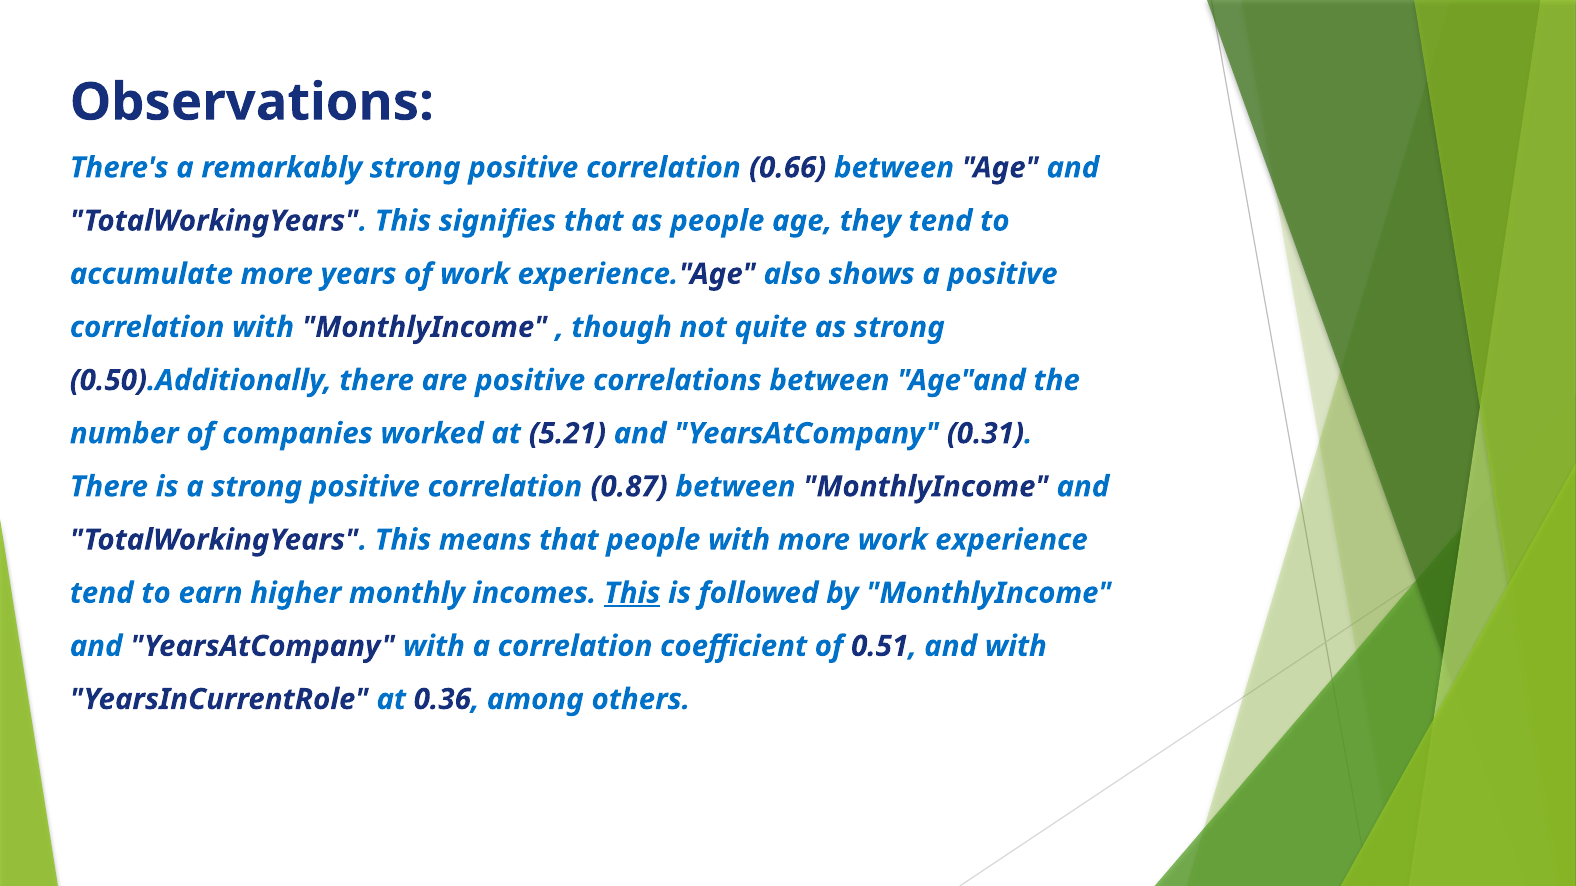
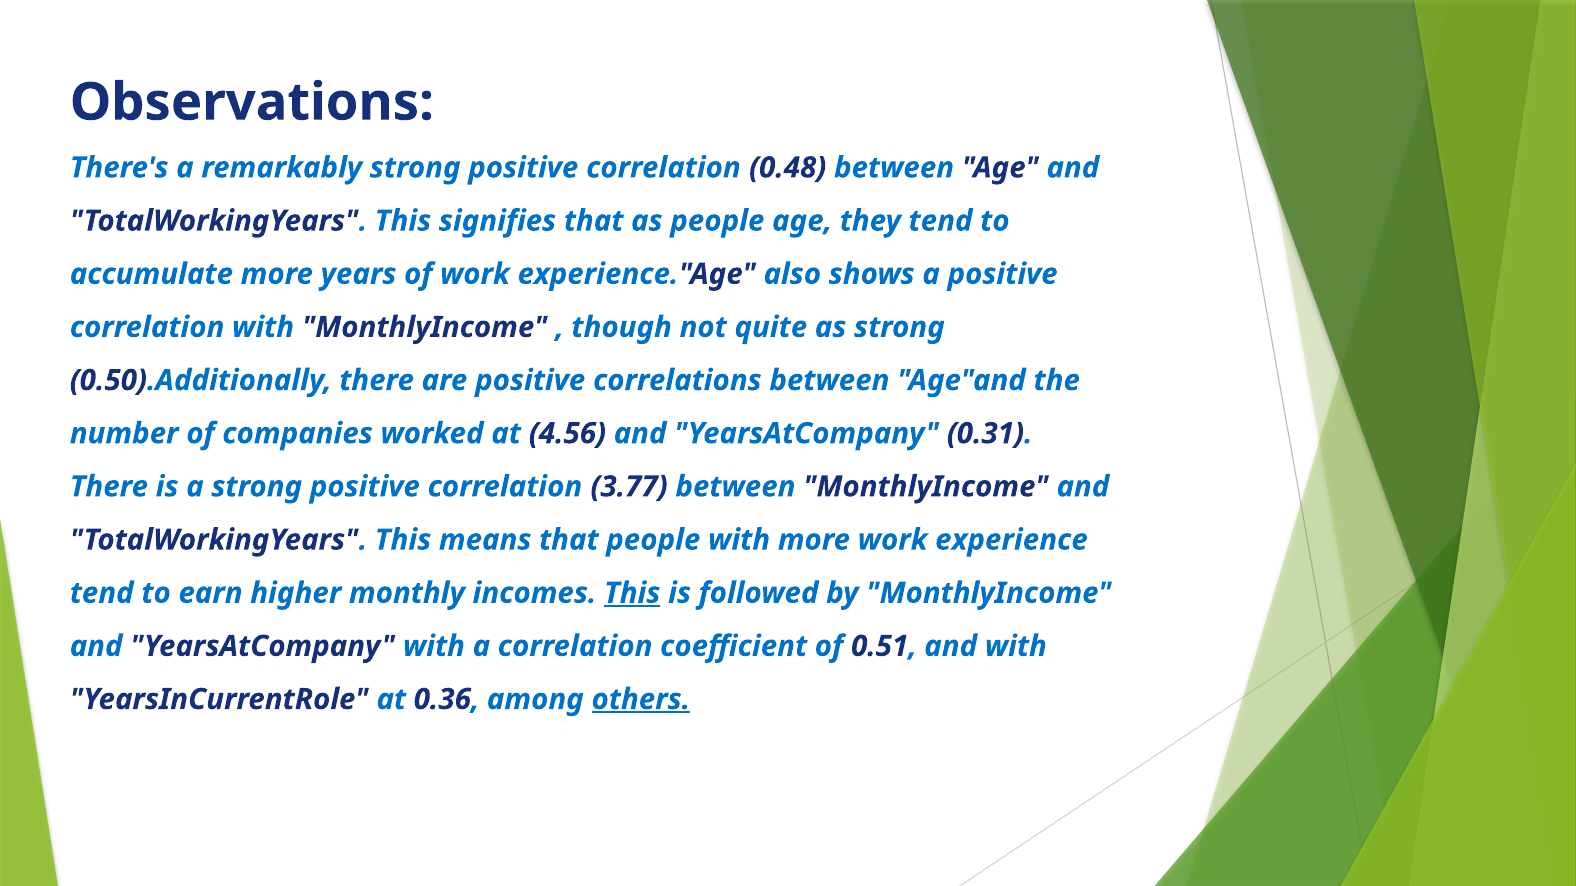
0.66: 0.66 -> 0.48 (788, 168)
5.21: 5.21 -> 4.56 (567, 434)
0.87: 0.87 -> 3.77 (629, 487)
others underline: none -> present (641, 700)
